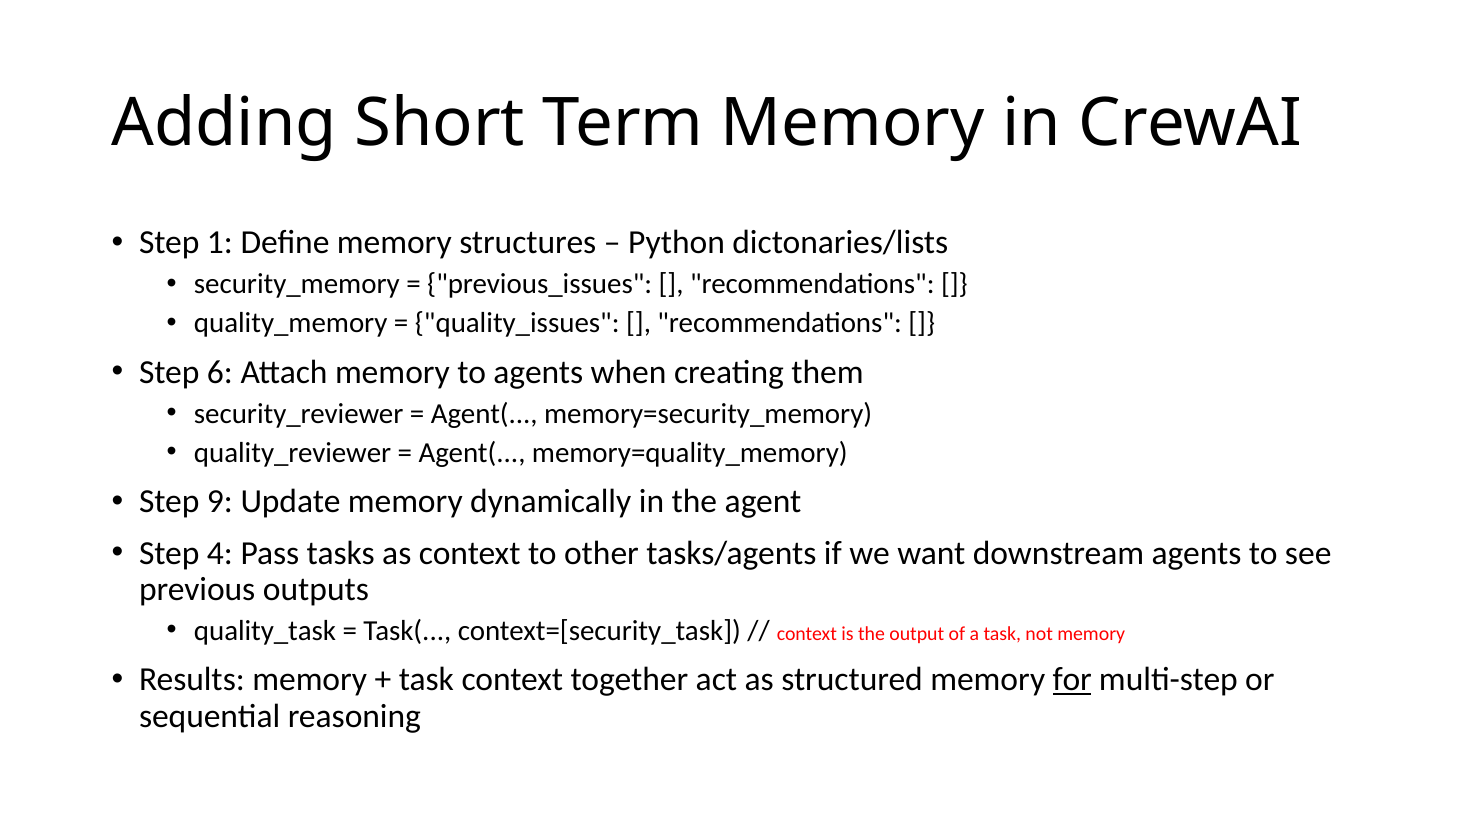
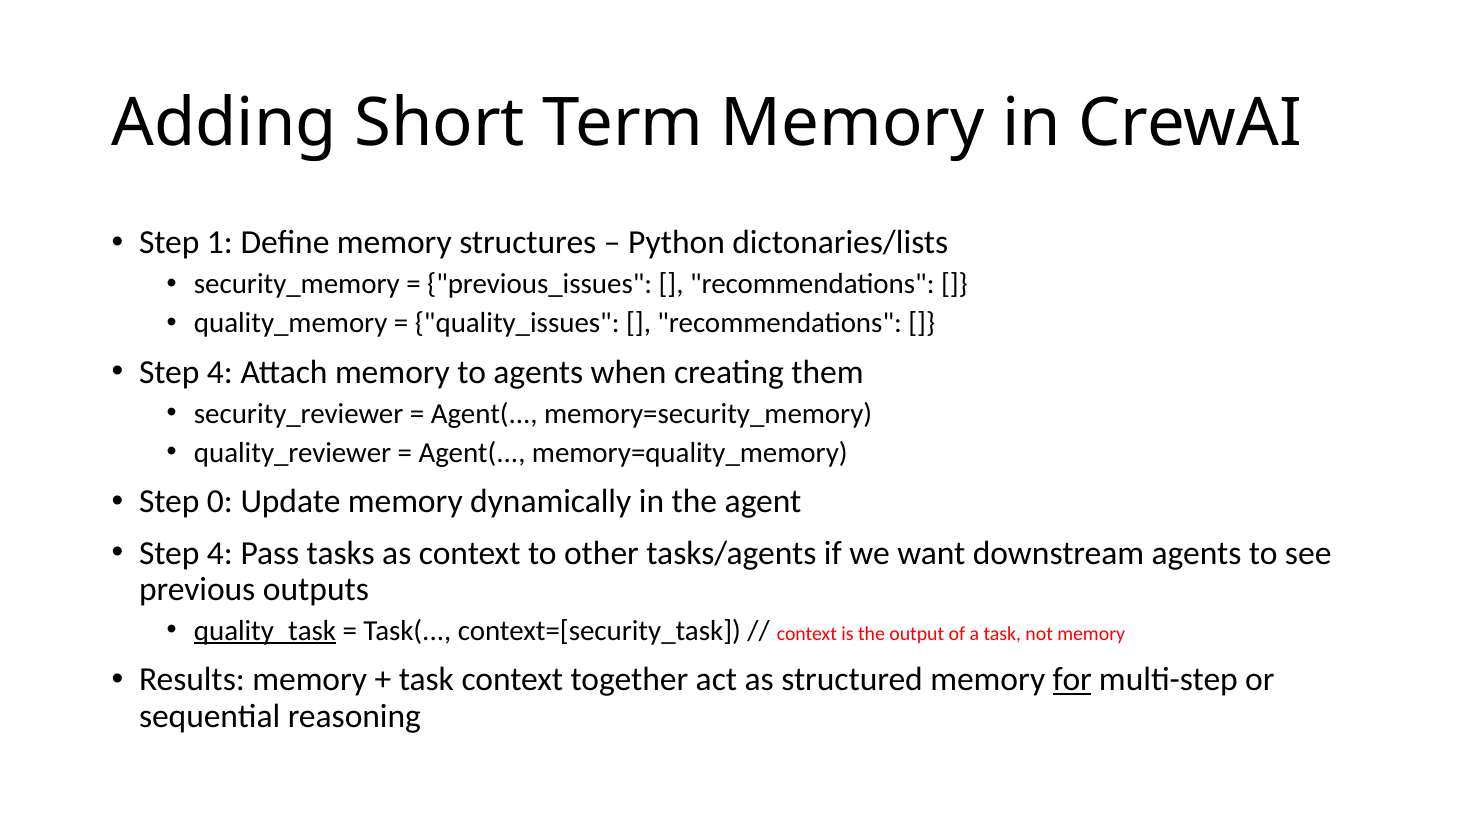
6: 6 -> 4 (220, 372)
9: 9 -> 0 (220, 501)
quality_task underline: none -> present (265, 630)
